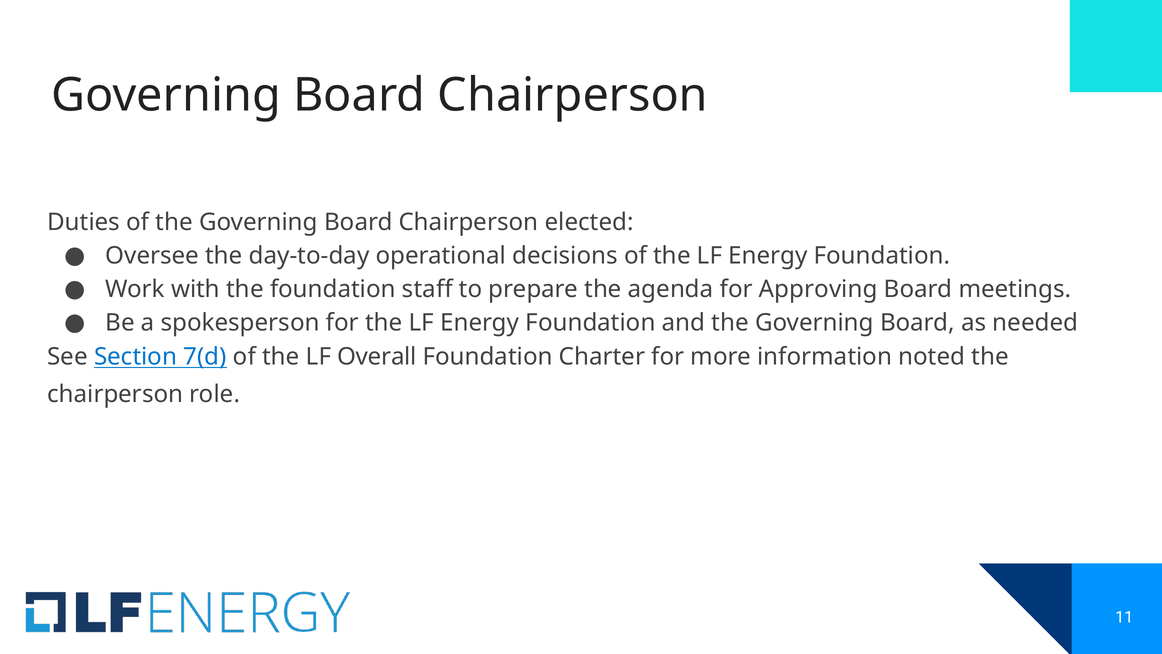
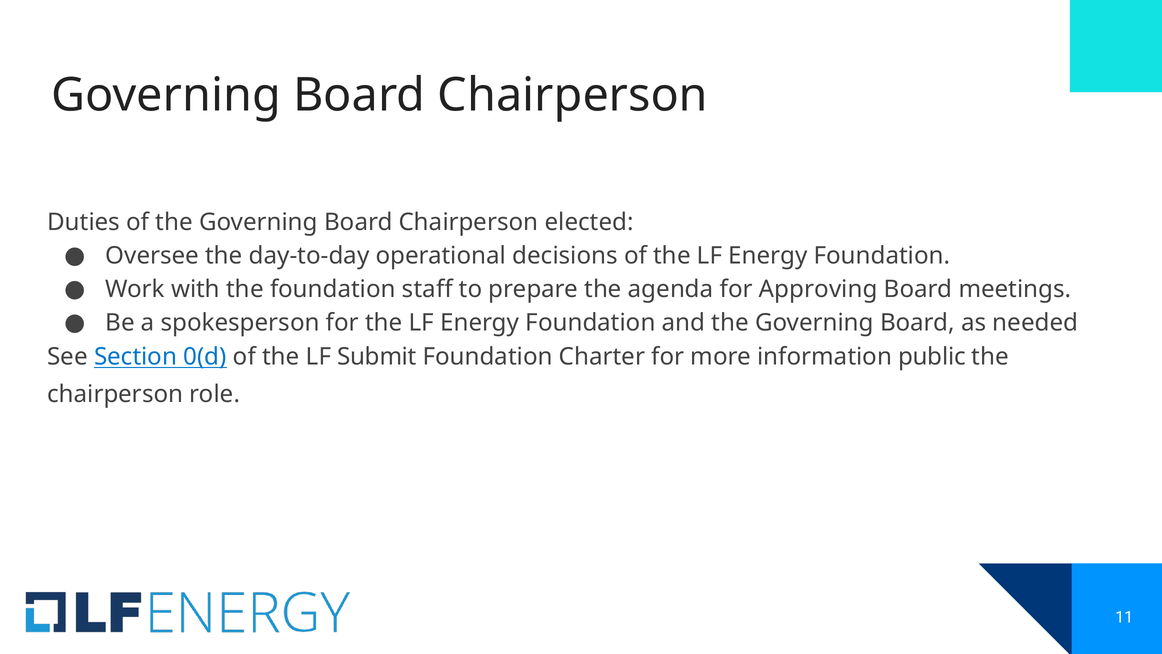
7(d: 7(d -> 0(d (205, 356)
Overall: Overall -> Submit (377, 356)
noted: noted -> public (932, 356)
